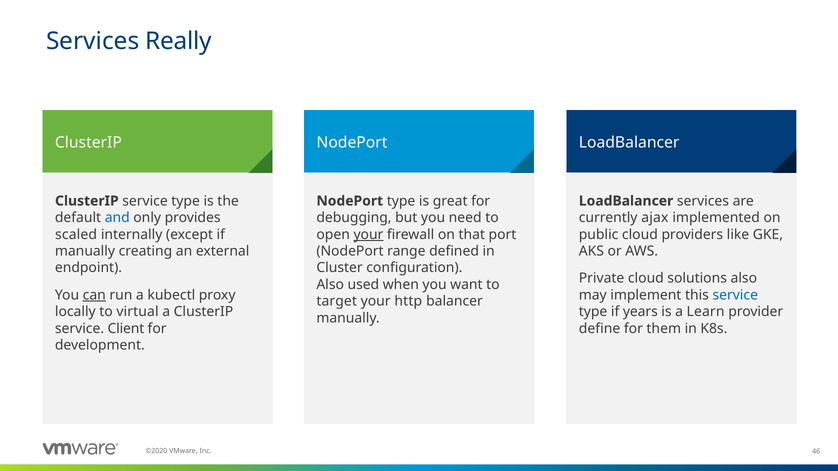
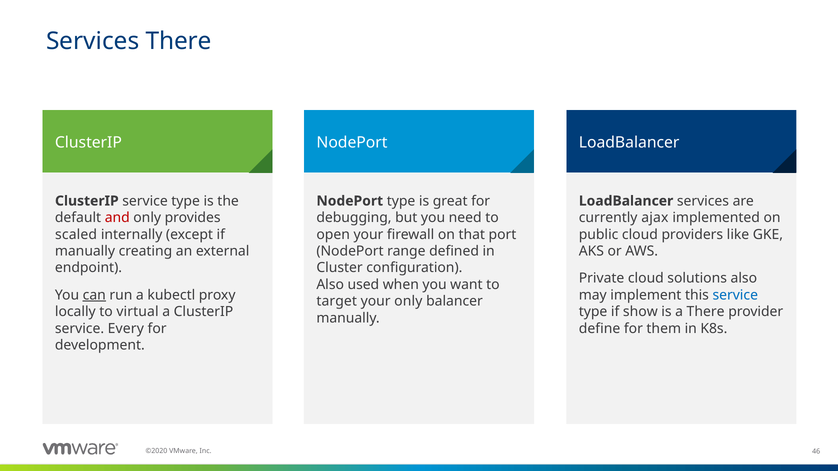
Services Really: Really -> There (179, 41)
and colour: blue -> red (117, 218)
your underline: present -> none (368, 235)
your http: http -> only (408, 302)
years: years -> show (640, 312)
a Learn: Learn -> There (706, 312)
Client: Client -> Every (126, 329)
